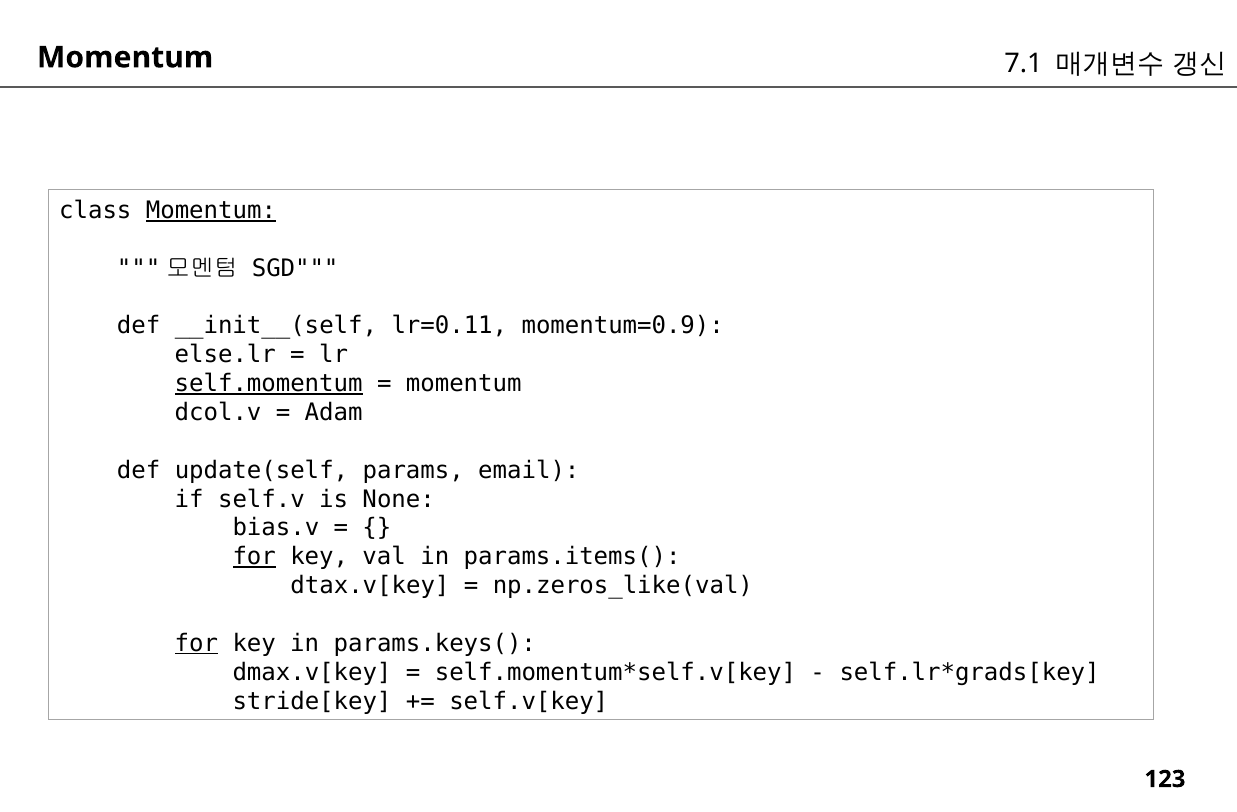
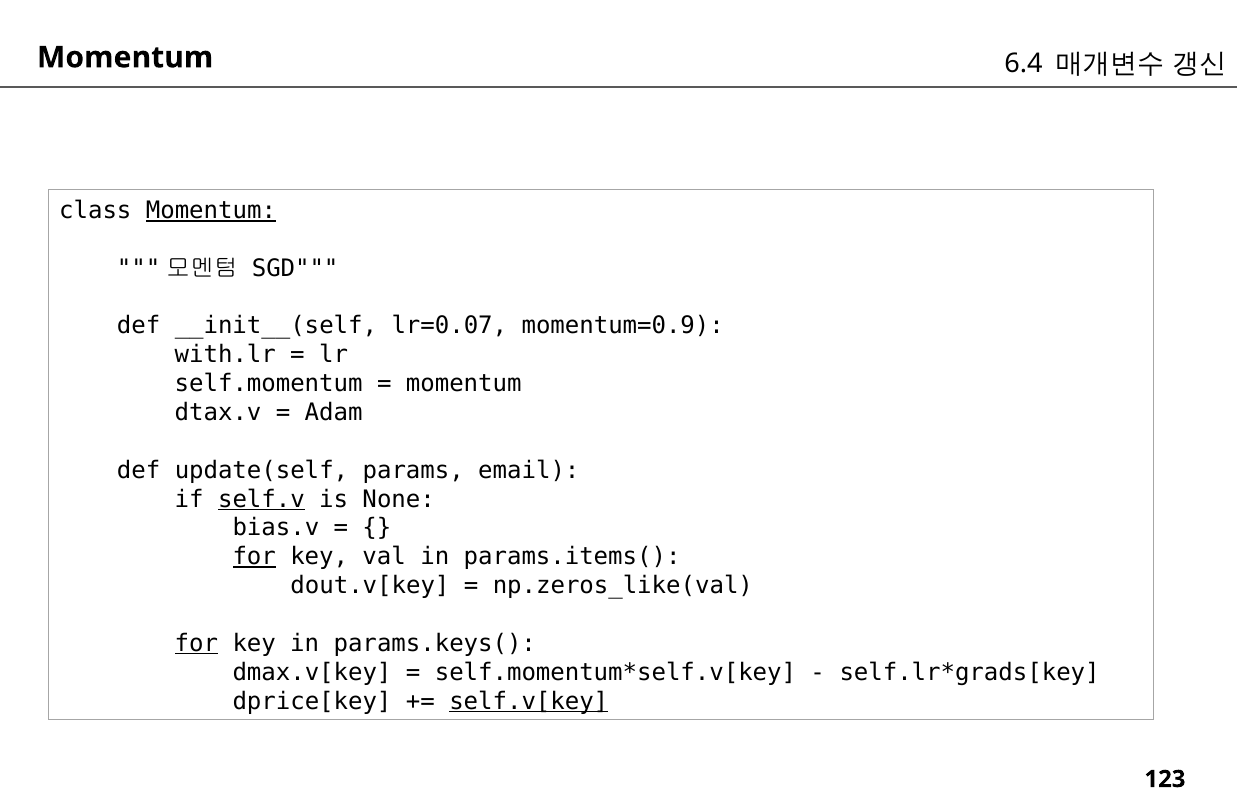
7.1: 7.1 -> 6.4 (1023, 63)
lr=0.11: lr=0.11 -> lr=0.07 (449, 326)
else.lr: else.lr -> with.lr (225, 355)
self.momentum underline: present -> none (269, 384)
dcol.v: dcol.v -> dtax.v (218, 413)
self.v underline: none -> present (261, 499)
dtax.v[key: dtax.v[key -> dout.v[key (370, 586)
stride[key: stride[key -> dprice[key (312, 702)
self.v[key underline: none -> present (529, 702)
